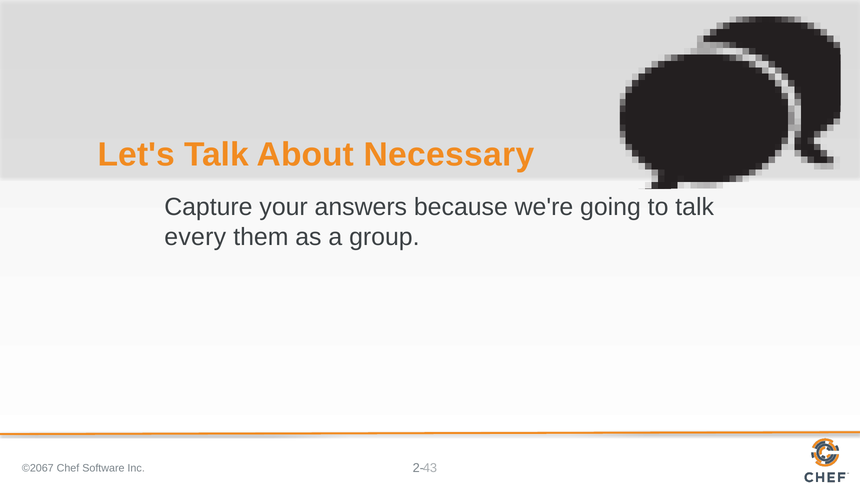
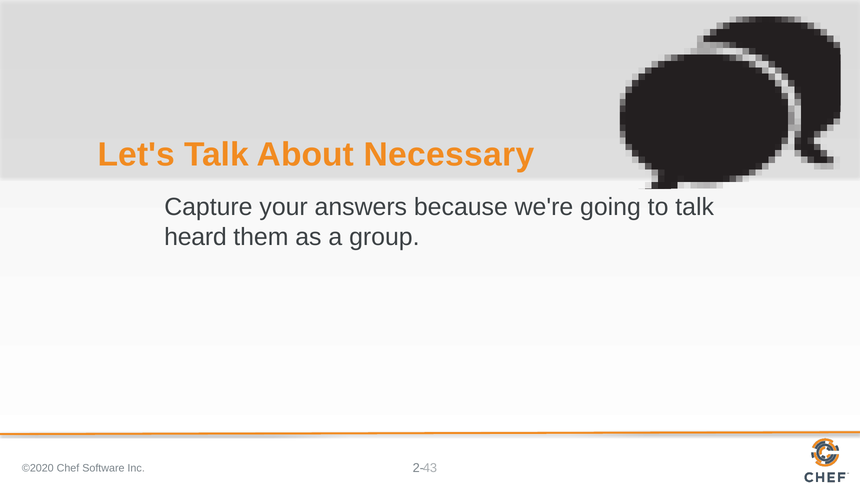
every: every -> heard (195, 237)
©2067: ©2067 -> ©2020 (38, 468)
